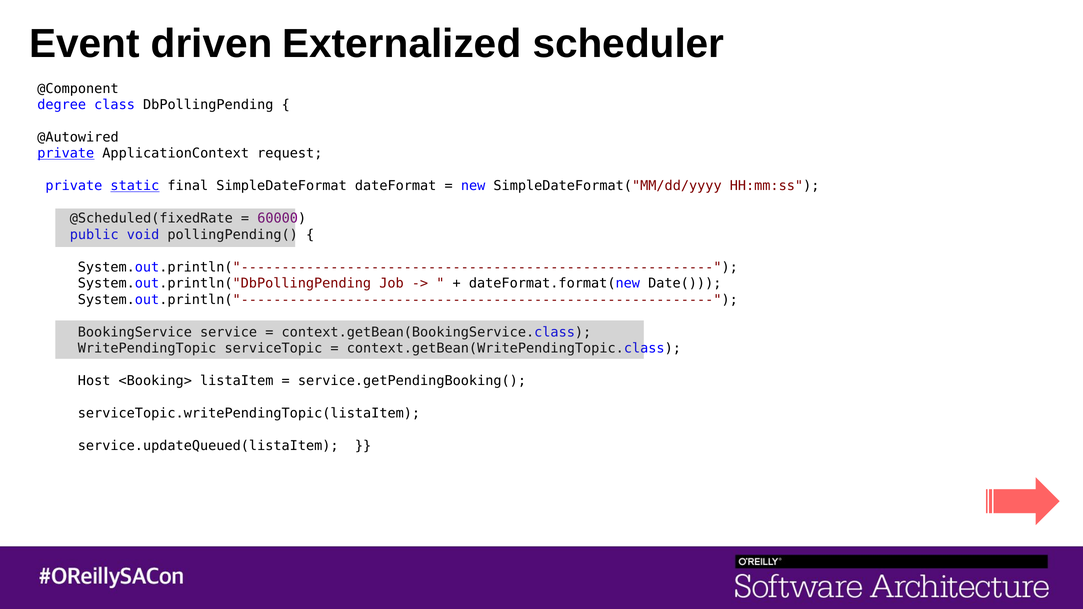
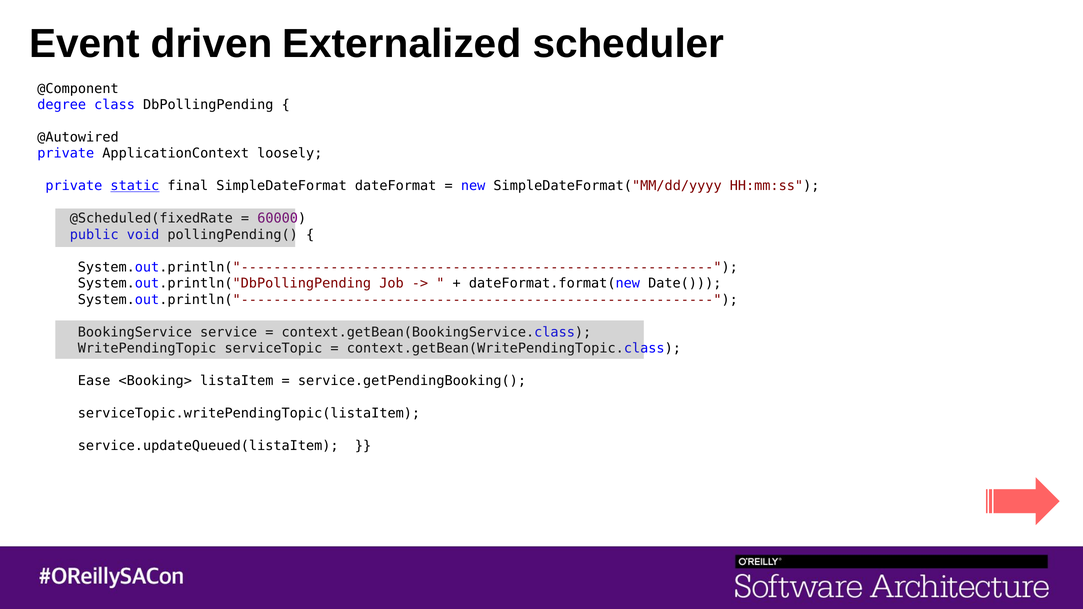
private underline: present -> none (66, 154)
request: request -> loosely (290, 154)
Host: Host -> Ease (94, 381)
